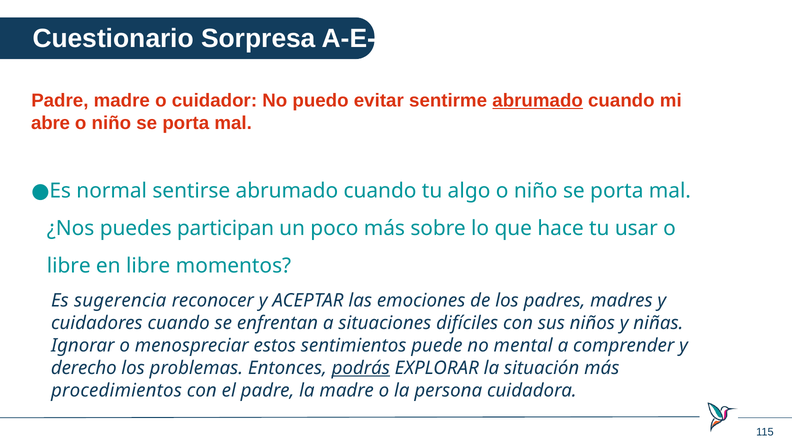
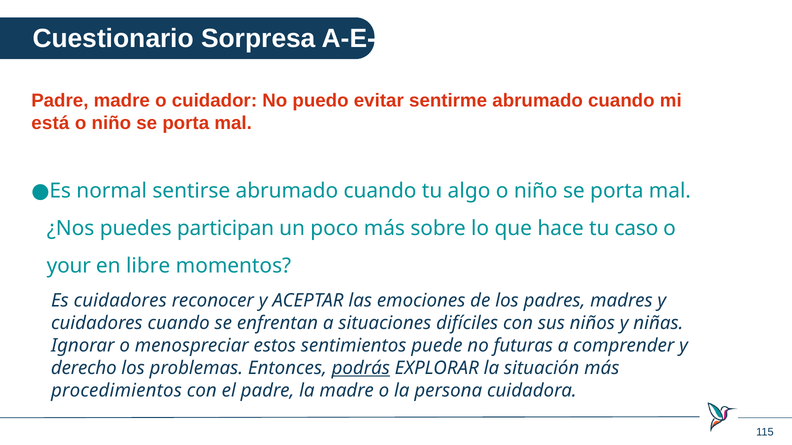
abrumado underline: present -> none (538, 101)
abre: abre -> está (50, 123)
usar: usar -> caso (636, 229)
libre: libre -> your (69, 266)
Es sugerencia: sugerencia -> cuidadores (120, 301)
mental: mental -> futuras (523, 346)
